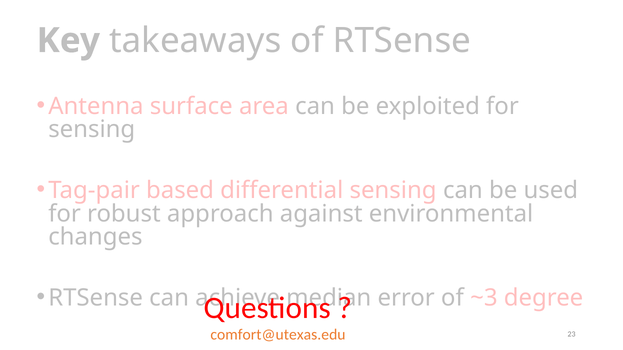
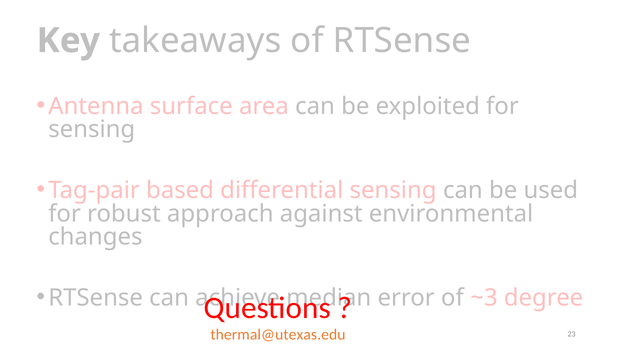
comfort@utexas.edu: comfort@utexas.edu -> thermal@utexas.edu (278, 335)
